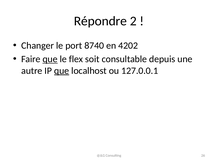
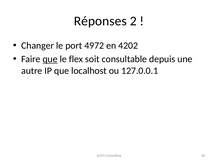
Répondre: Répondre -> Réponses (100, 21)
8740: 8740 -> 4972 (94, 46)
que underline: present -> none (62, 71)
